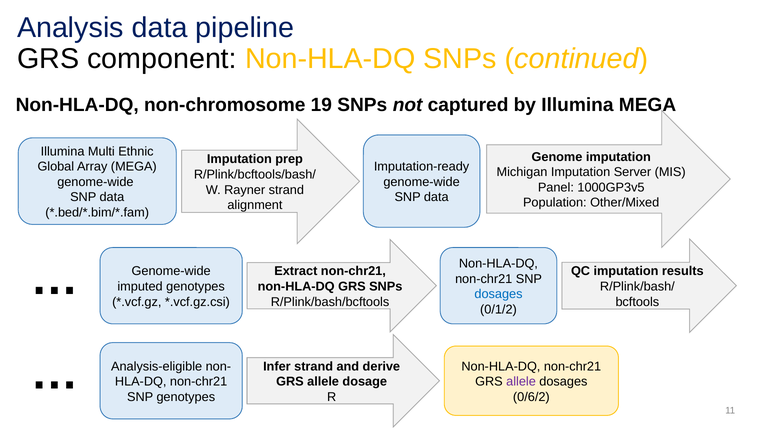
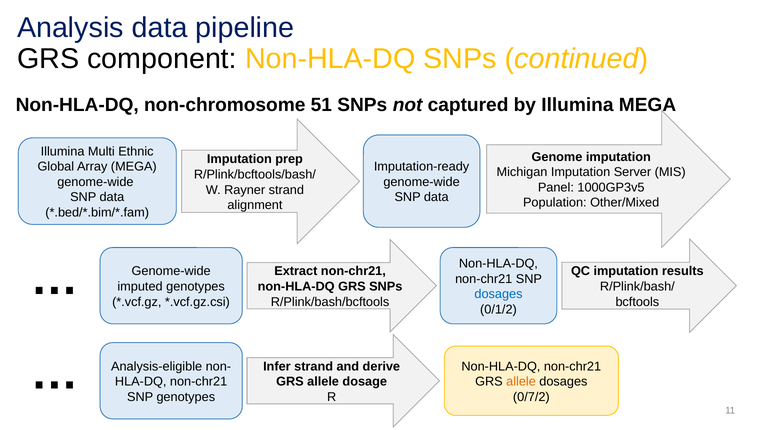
19: 19 -> 51 (321, 105)
allele colour: purple -> orange (521, 382)
0/6/2: 0/6/2 -> 0/7/2 (531, 397)
